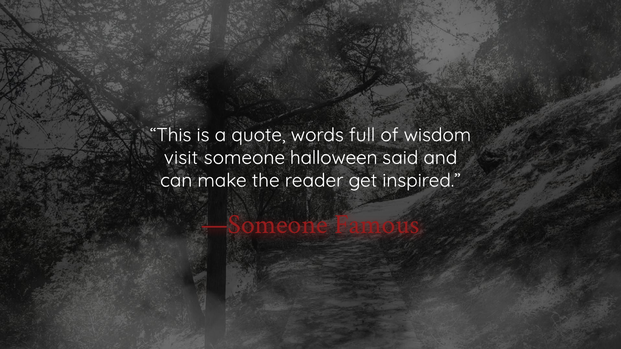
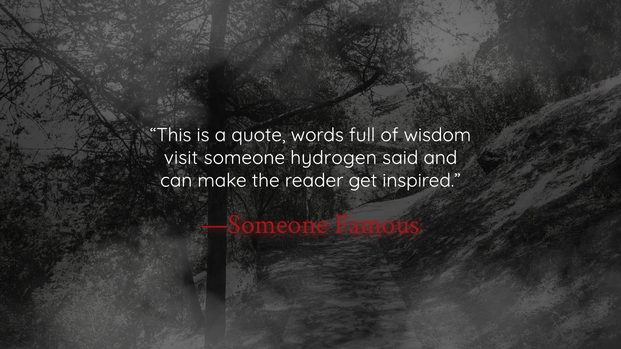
halloween: halloween -> hydrogen (334, 158)
